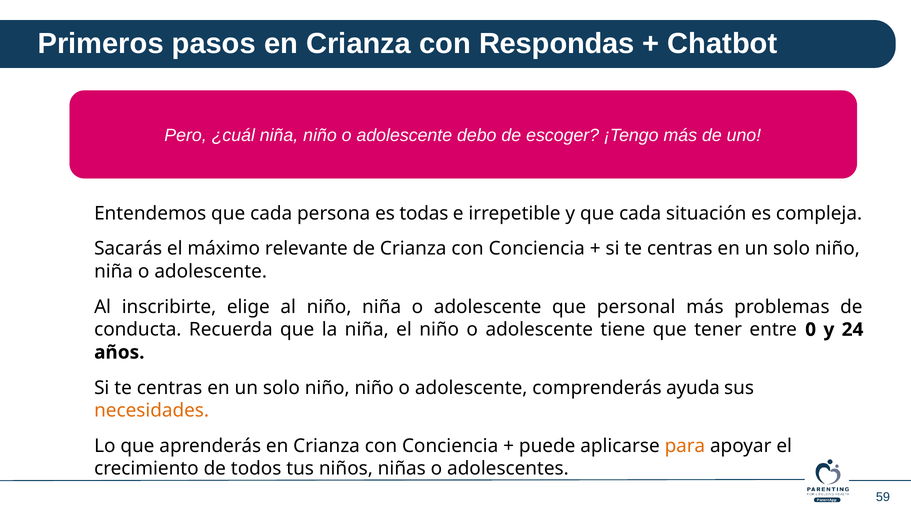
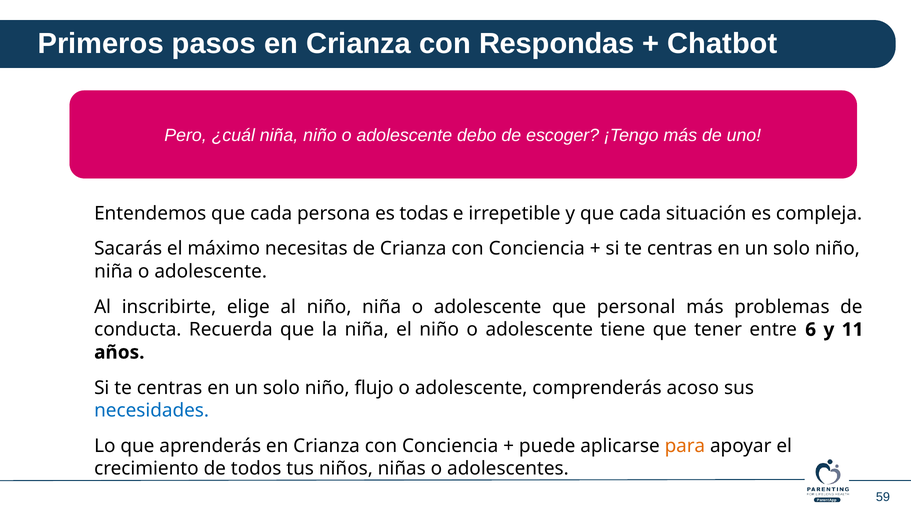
relevante: relevante -> necesitas (306, 249)
0: 0 -> 6 (811, 330)
24: 24 -> 11 (853, 330)
niño niño: niño -> flujo (374, 388)
ayuda: ayuda -> acoso (693, 388)
necesidades colour: orange -> blue (152, 411)
